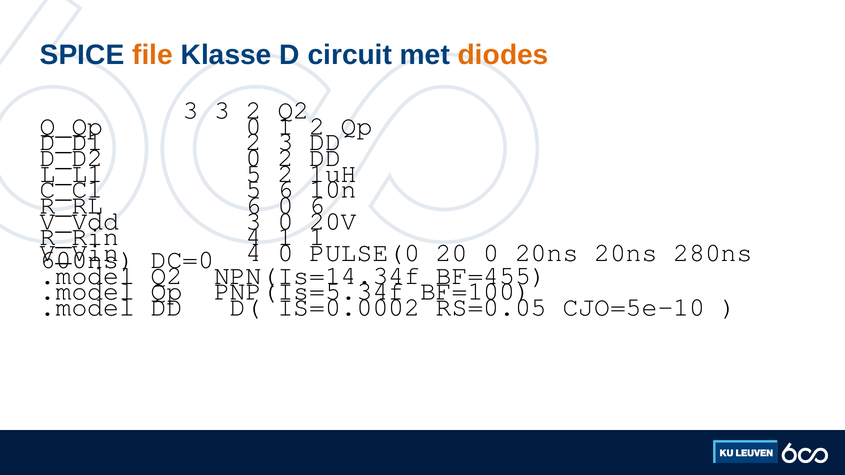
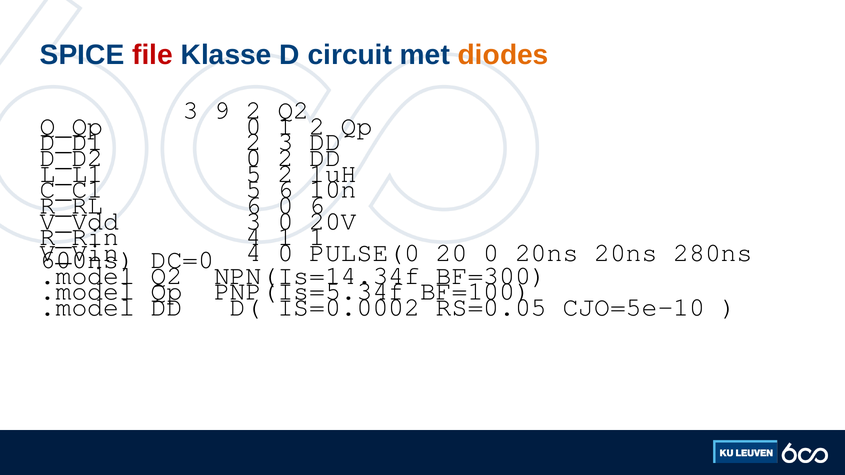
file colour: orange -> red (153, 55)
3 3: 3 -> 9 (222, 110)
BF=455: BF=455 -> BF=300 (491, 276)
